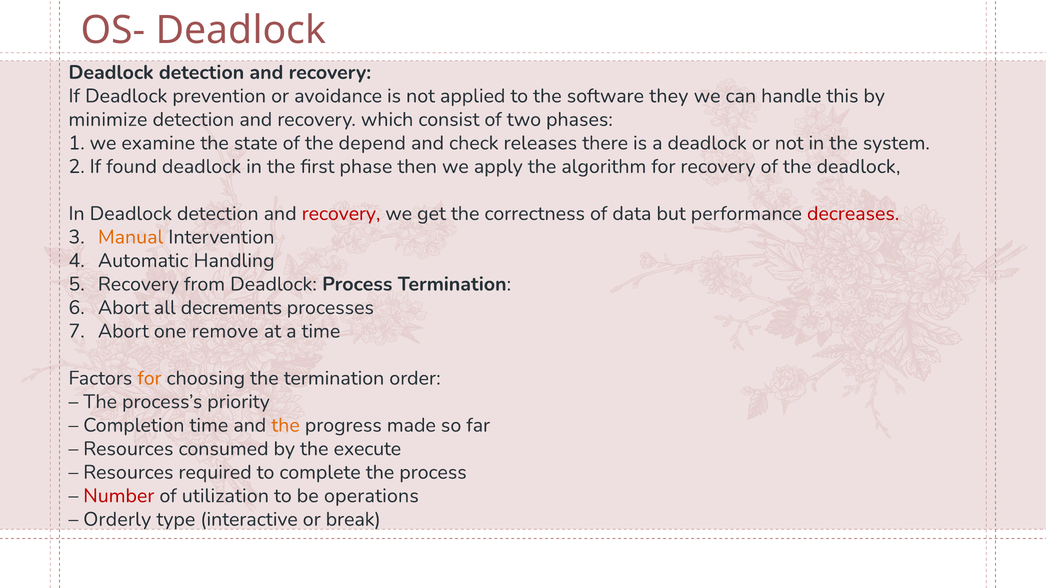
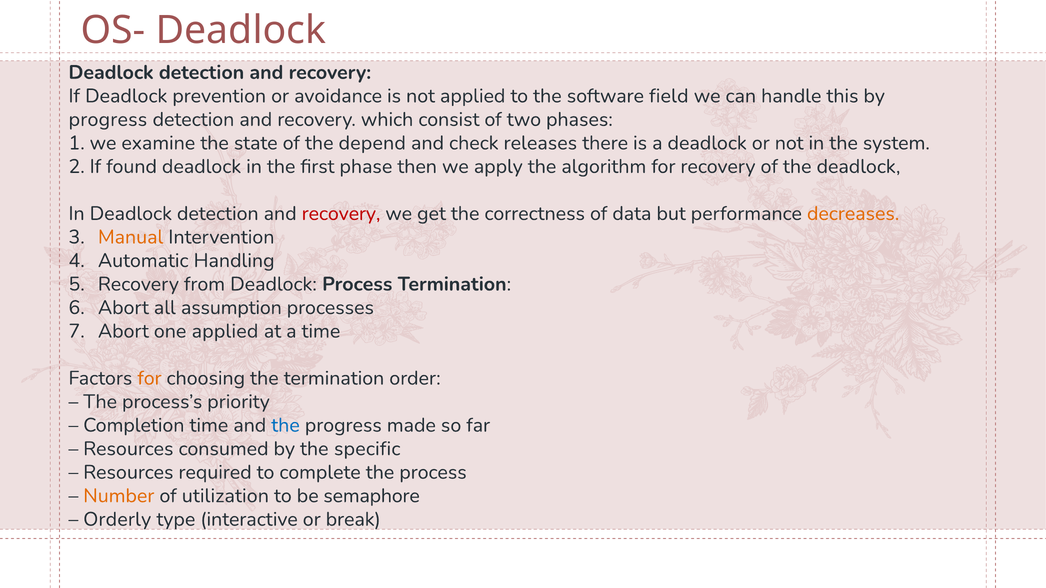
they: they -> field (669, 96)
minimize: minimize -> progress (108, 119)
decreases colour: red -> orange (853, 214)
decrements: decrements -> assumption (231, 308)
one remove: remove -> applied (225, 331)
the colour: orange -> blue (286, 425)
execute: execute -> specific (367, 449)
Number colour: red -> orange (119, 496)
operations: operations -> semaphore (372, 496)
